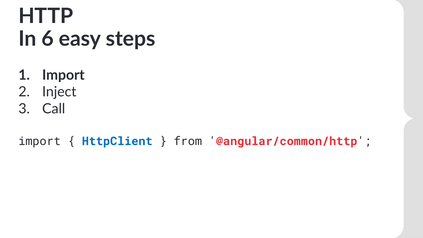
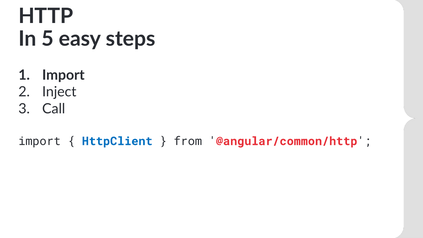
6: 6 -> 5 (48, 39)
